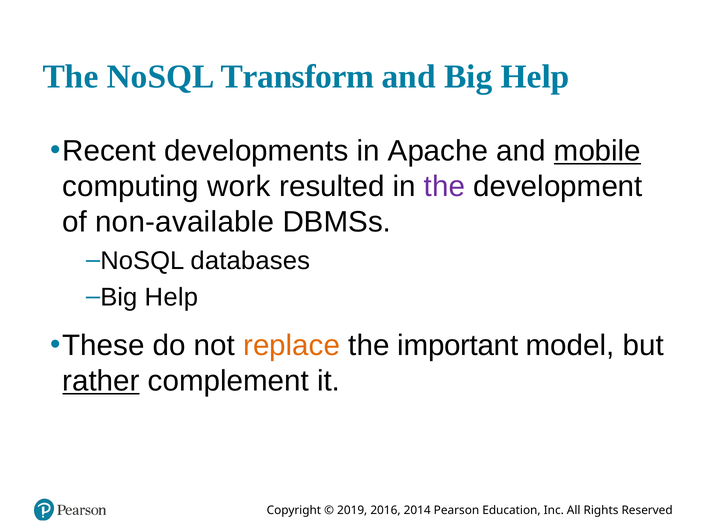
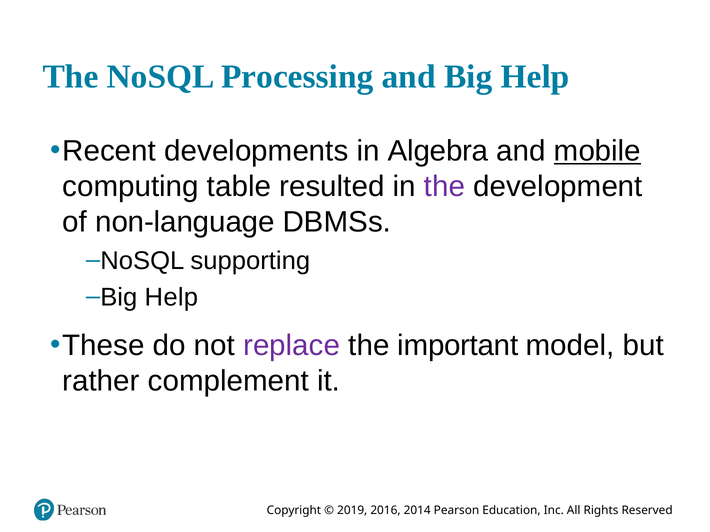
Transform: Transform -> Processing (297, 77)
Apache: Apache -> Algebra (438, 151)
work: work -> table (239, 187)
non-available: non-available -> non-language (185, 222)
databases: databases -> supporting (250, 261)
replace colour: orange -> purple (292, 346)
rather underline: present -> none (101, 381)
